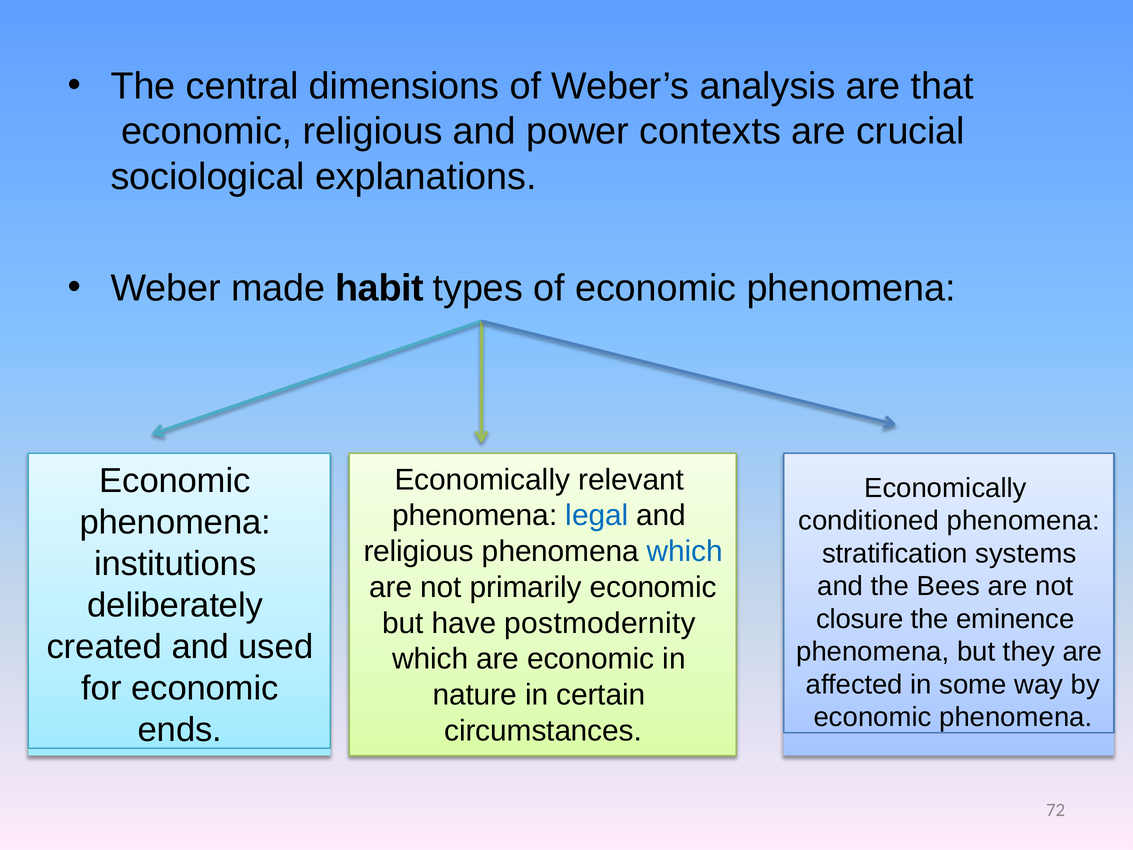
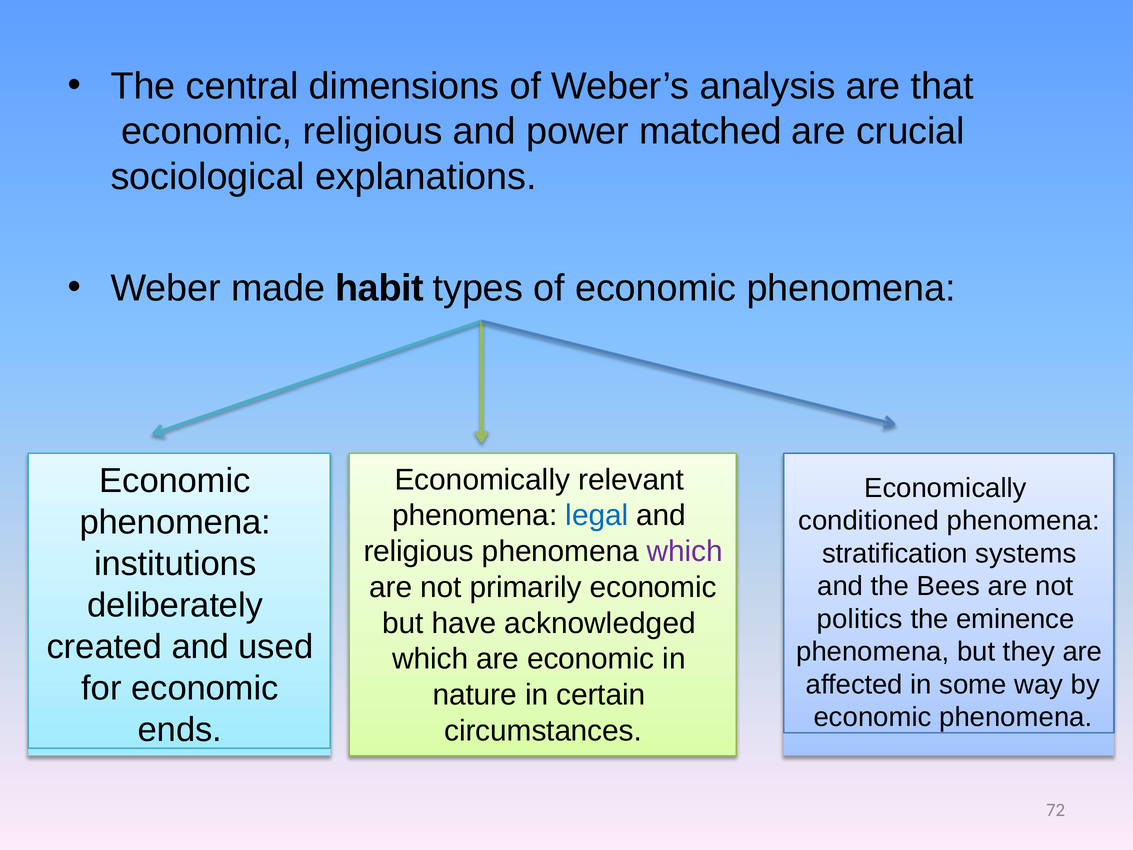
contexts: contexts -> matched (710, 131)
which colour: blue -> purple (685, 551)
closure: closure -> politics (860, 619)
postmodernity: postmodernity -> acknowledged (600, 623)
